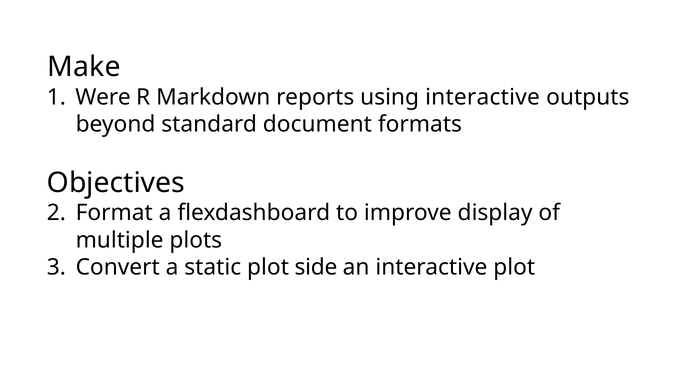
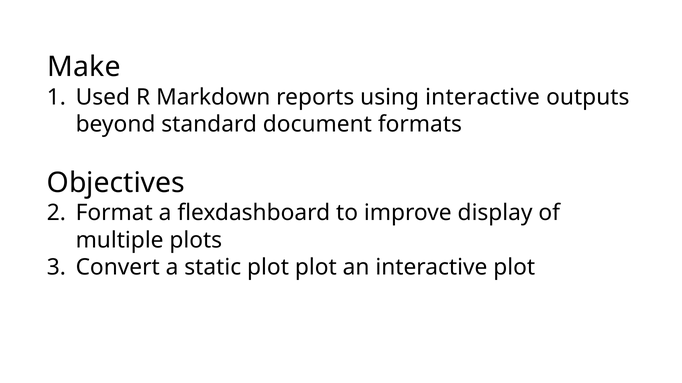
Were: Were -> Used (103, 97)
plot side: side -> plot (316, 268)
